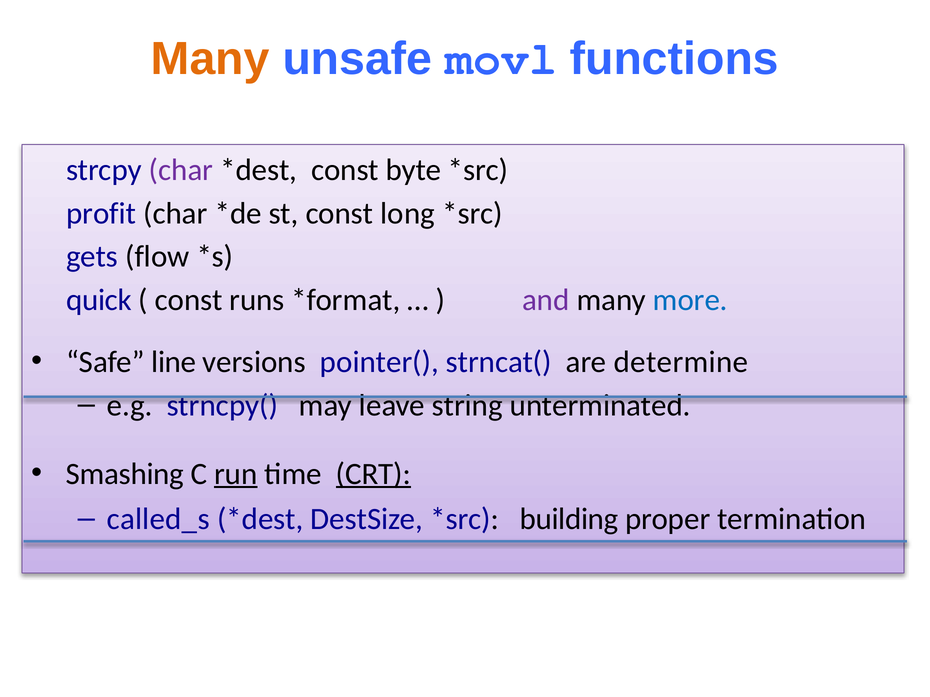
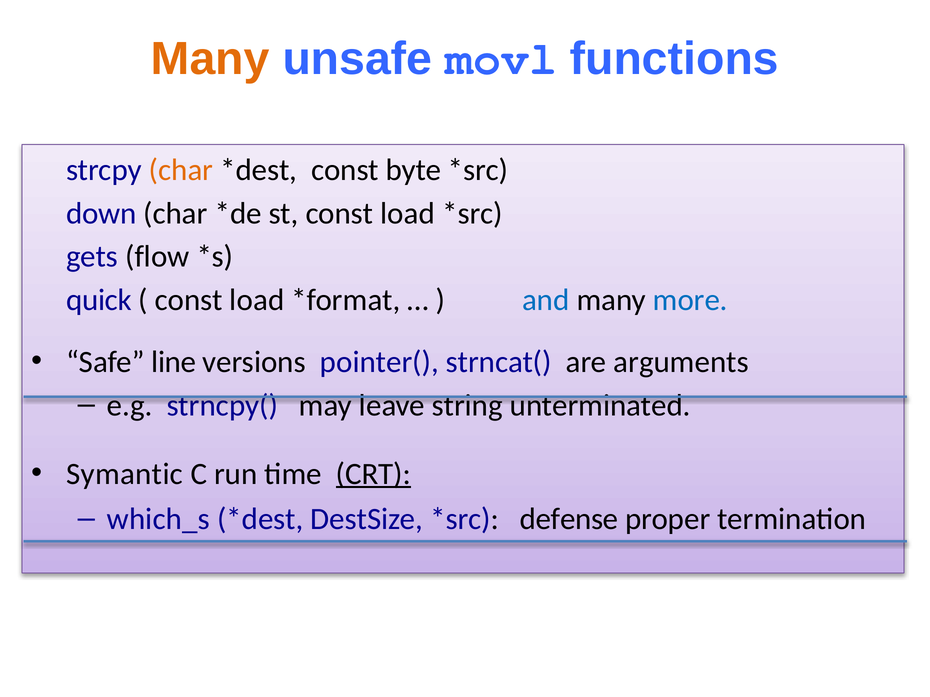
char colour: purple -> orange (181, 170)
profit: profit -> down (101, 213)
st const long: long -> load (408, 213)
runs: runs -> load (257, 300)
and colour: purple -> blue (546, 300)
determine: determine -> arguments (681, 362)
Smashing: Smashing -> Symantic (125, 474)
run underline: present -> none (236, 474)
called_s: called_s -> which_s (158, 519)
building: building -> defense (569, 519)
